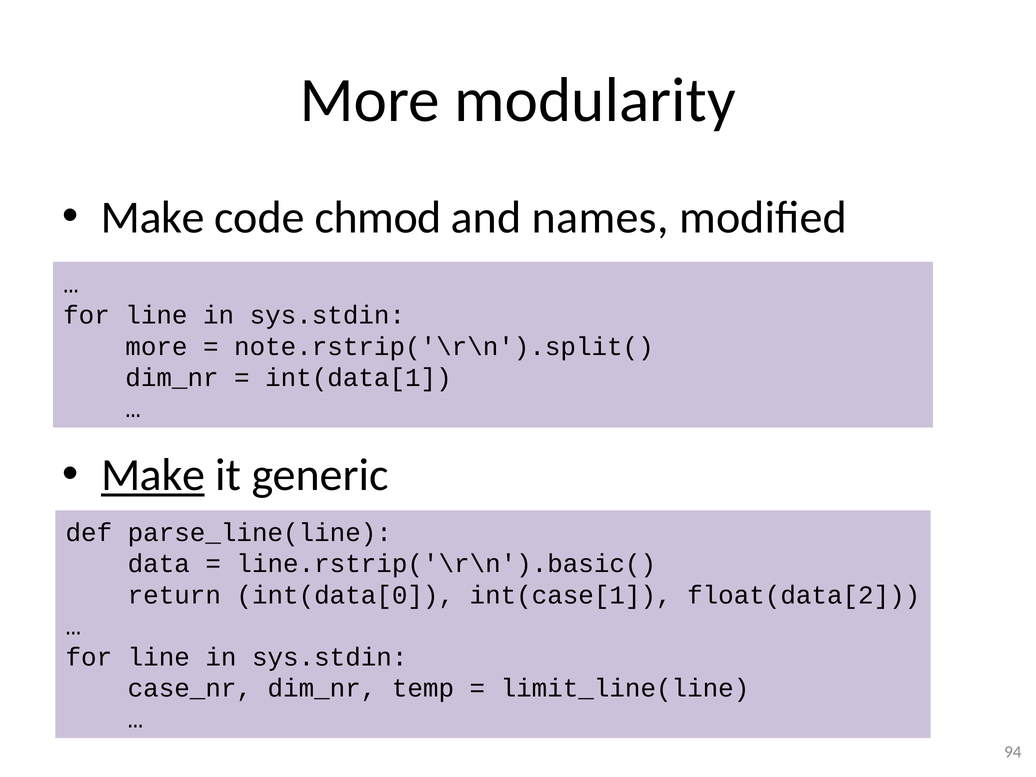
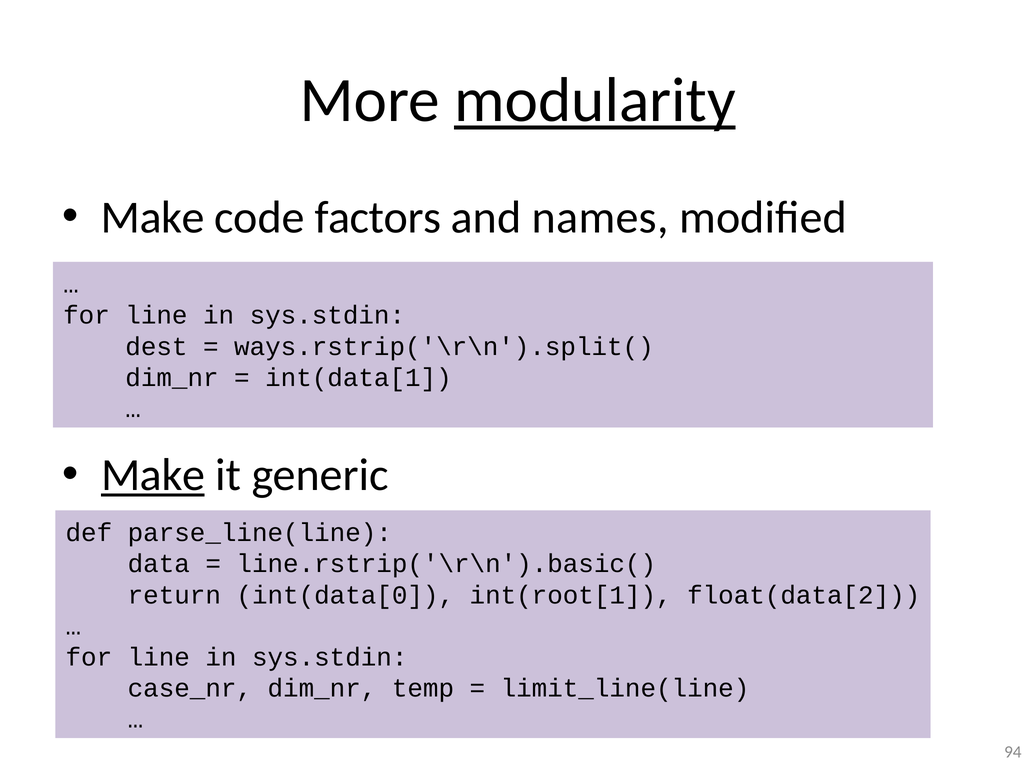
modularity underline: none -> present (595, 100)
chmod: chmod -> factors (378, 217)
more: more -> dest (156, 346)
note.rstrip('\r\n').split(: note.rstrip('\r\n').split( -> ways.rstrip('\r\n').split( (444, 346)
int(case[1: int(case[1 -> int(root[1 (571, 595)
